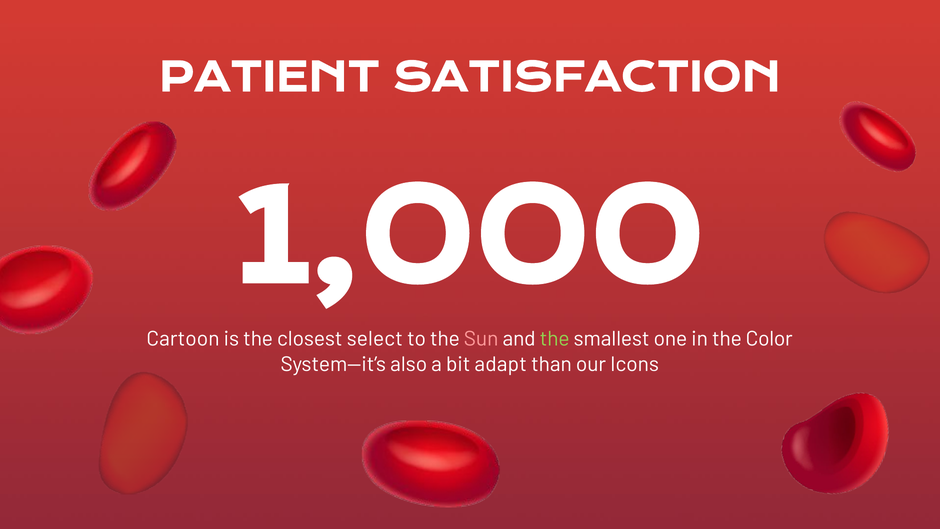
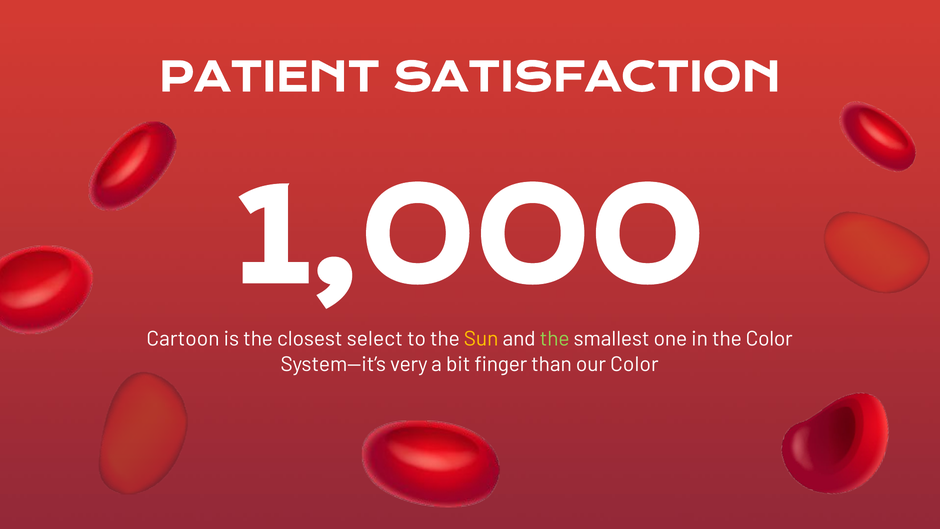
Sun colour: pink -> yellow (481, 339)
also: also -> very (409, 364)
adapt: adapt -> finger (501, 364)
our Icons: Icons -> Color (634, 364)
